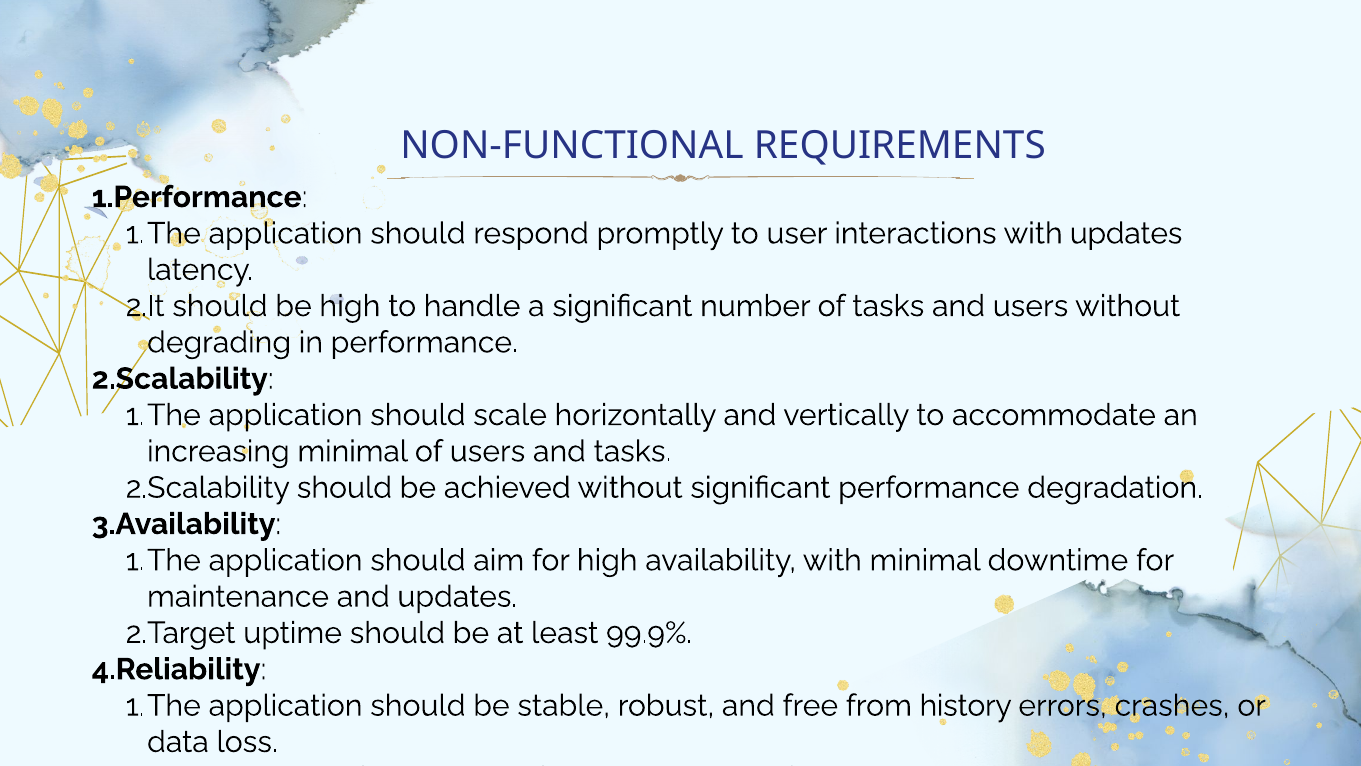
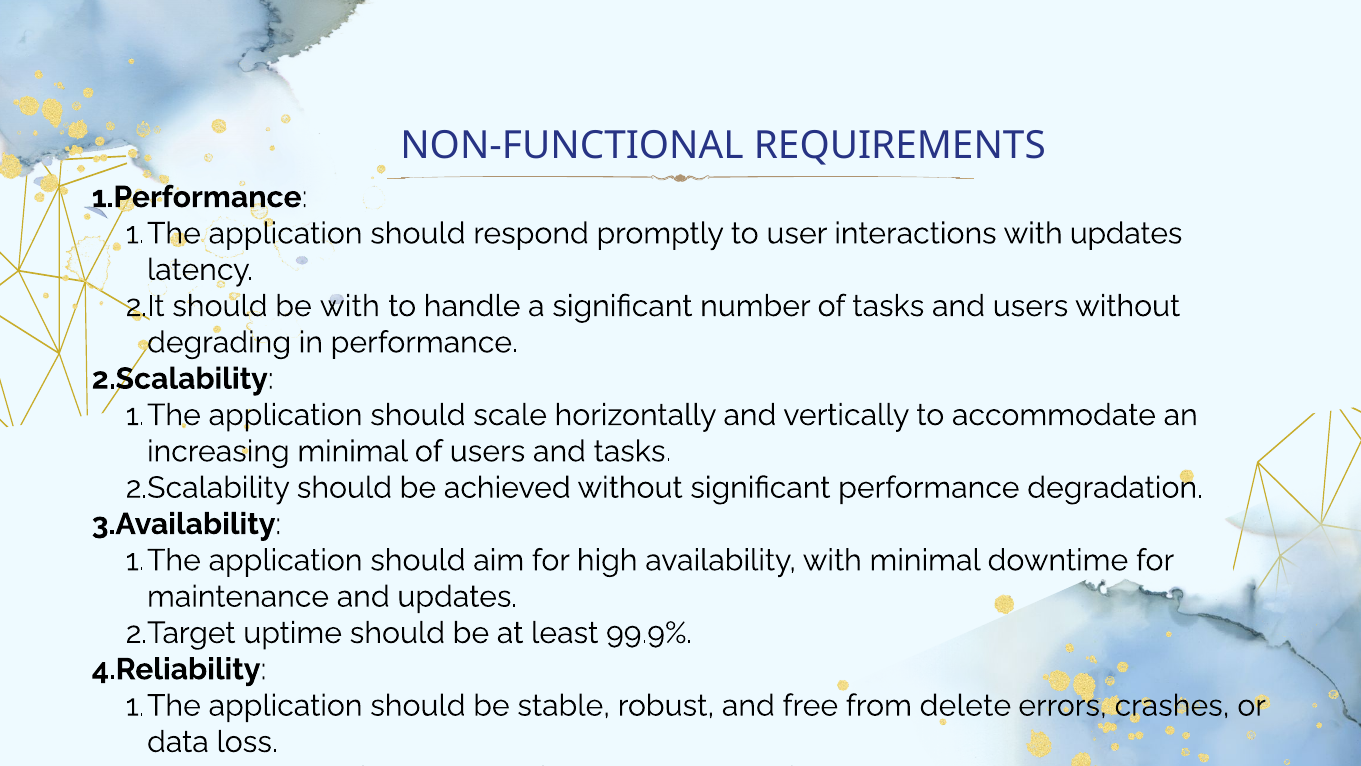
be high: high -> with (350, 306)
history: history -> delete (965, 705)
